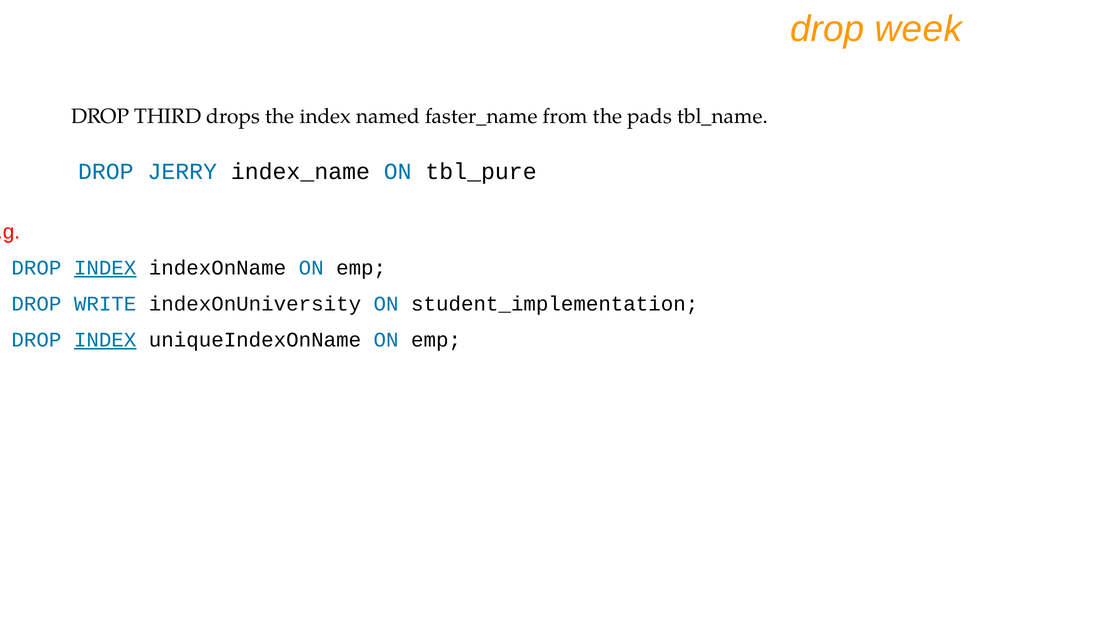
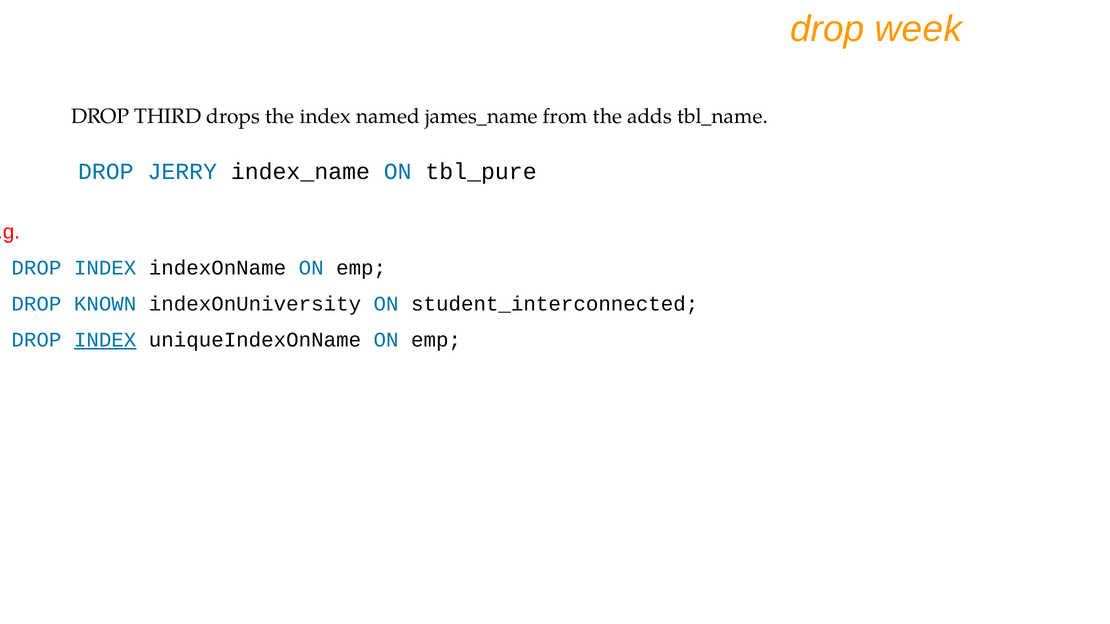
faster_name: faster_name -> james_name (481, 116)
pads: pads -> adds (650, 116)
INDEX underline: present -> none (105, 268)
WRITE: WRITE -> KNOWN (105, 304)
student_implementation: student_implementation -> student_interconnected (555, 304)
